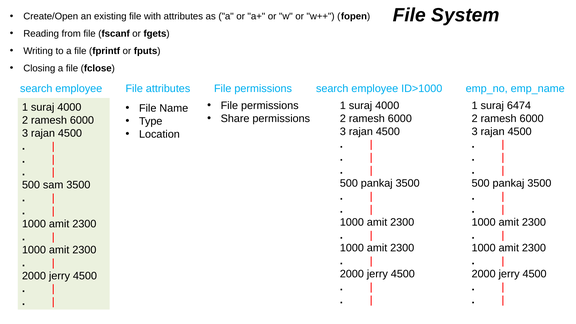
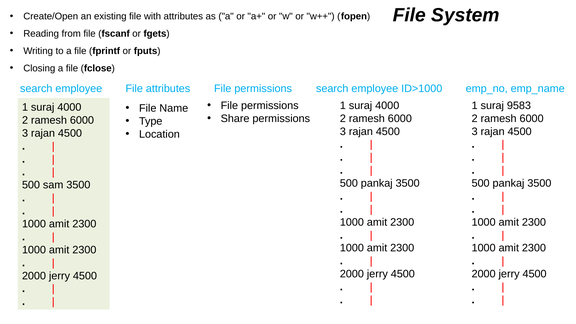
6474: 6474 -> 9583 (519, 106)
